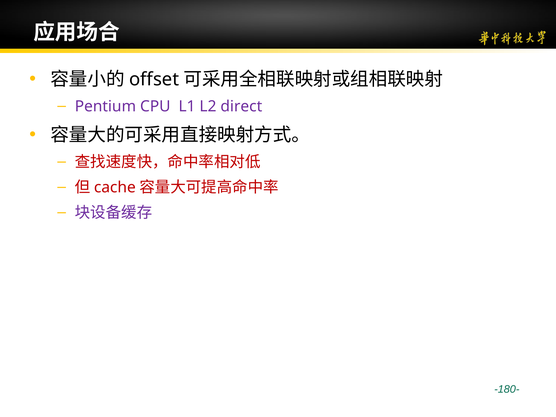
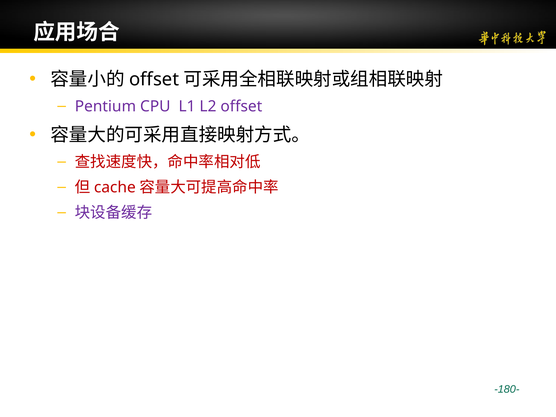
L2 direct: direct -> offset (241, 106)
